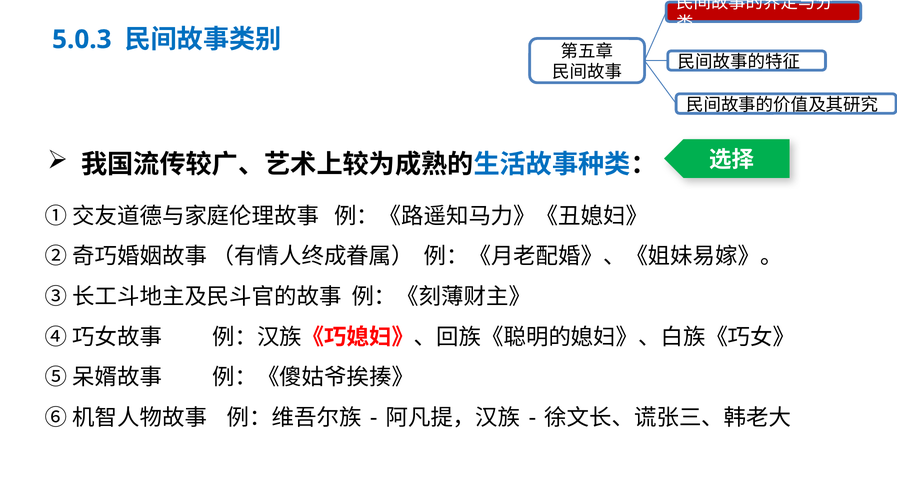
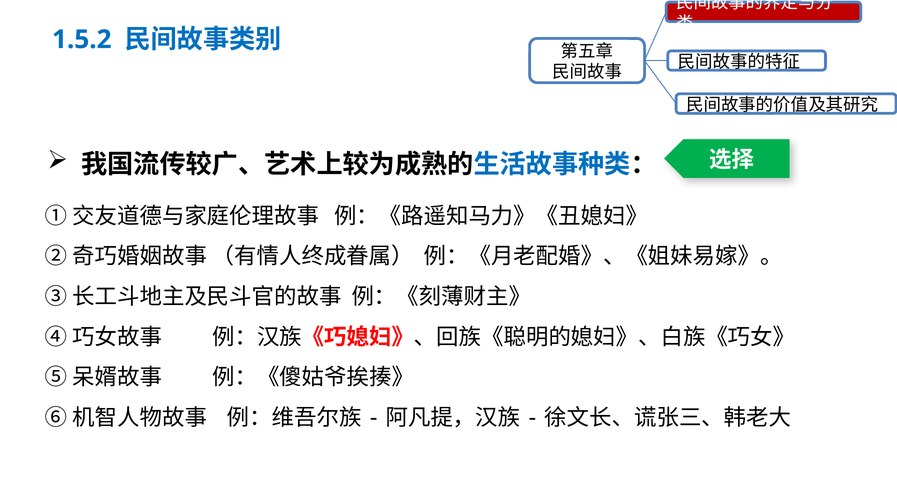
5.0.3: 5.0.3 -> 1.5.2 (82, 40)
